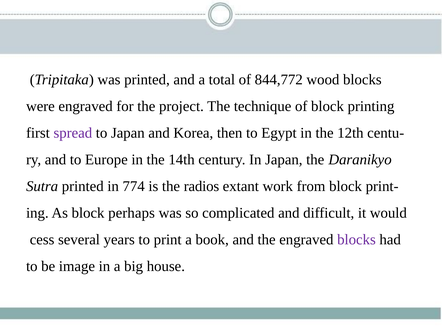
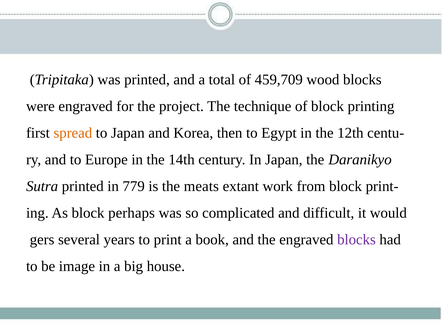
844,772: 844,772 -> 459,709 (279, 80)
spread colour: purple -> orange (73, 133)
774: 774 -> 779 (134, 186)
radios: radios -> meats (201, 186)
cess: cess -> gers (42, 239)
